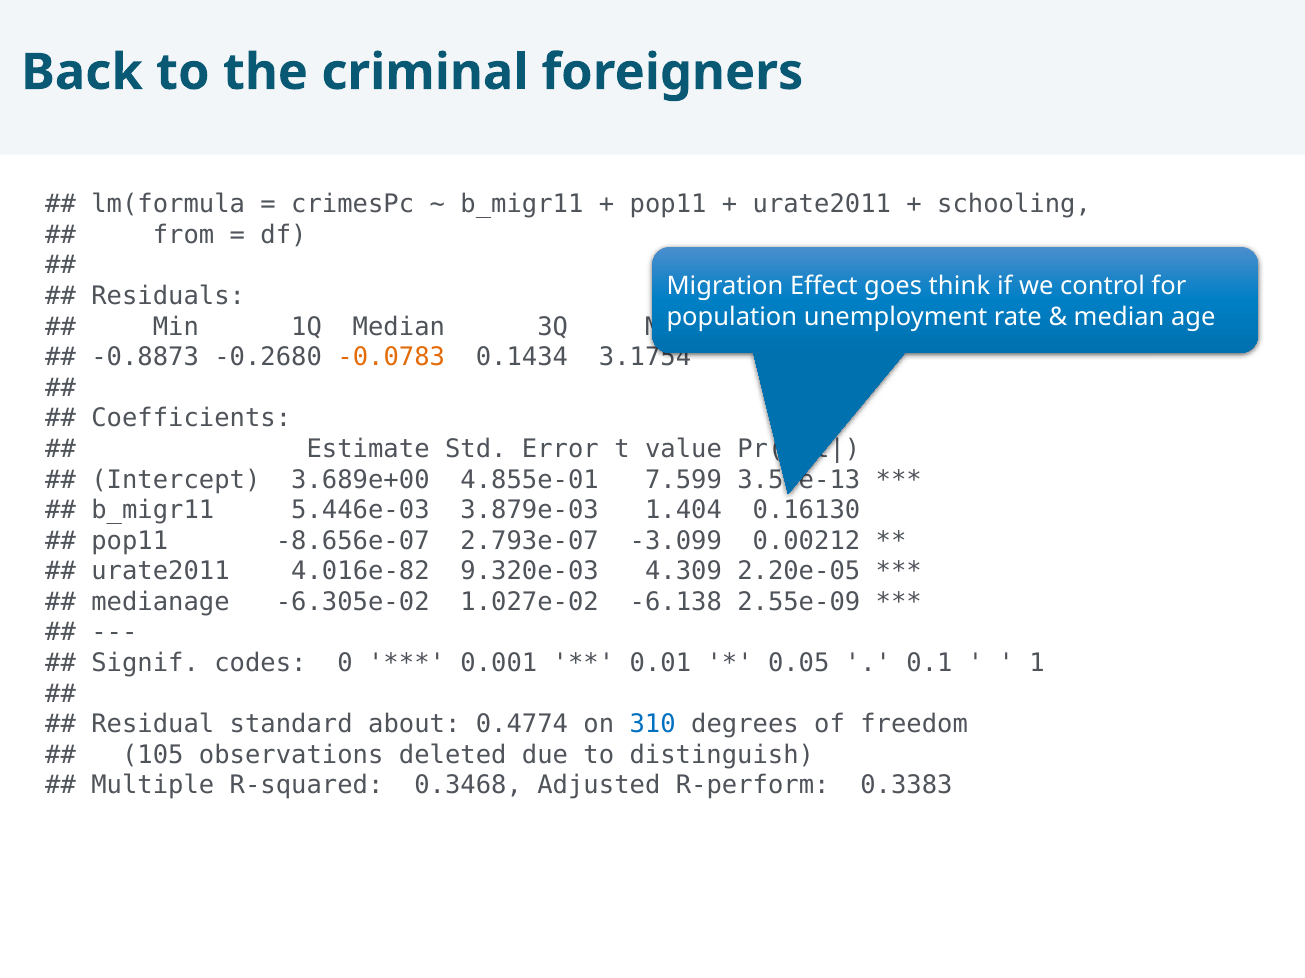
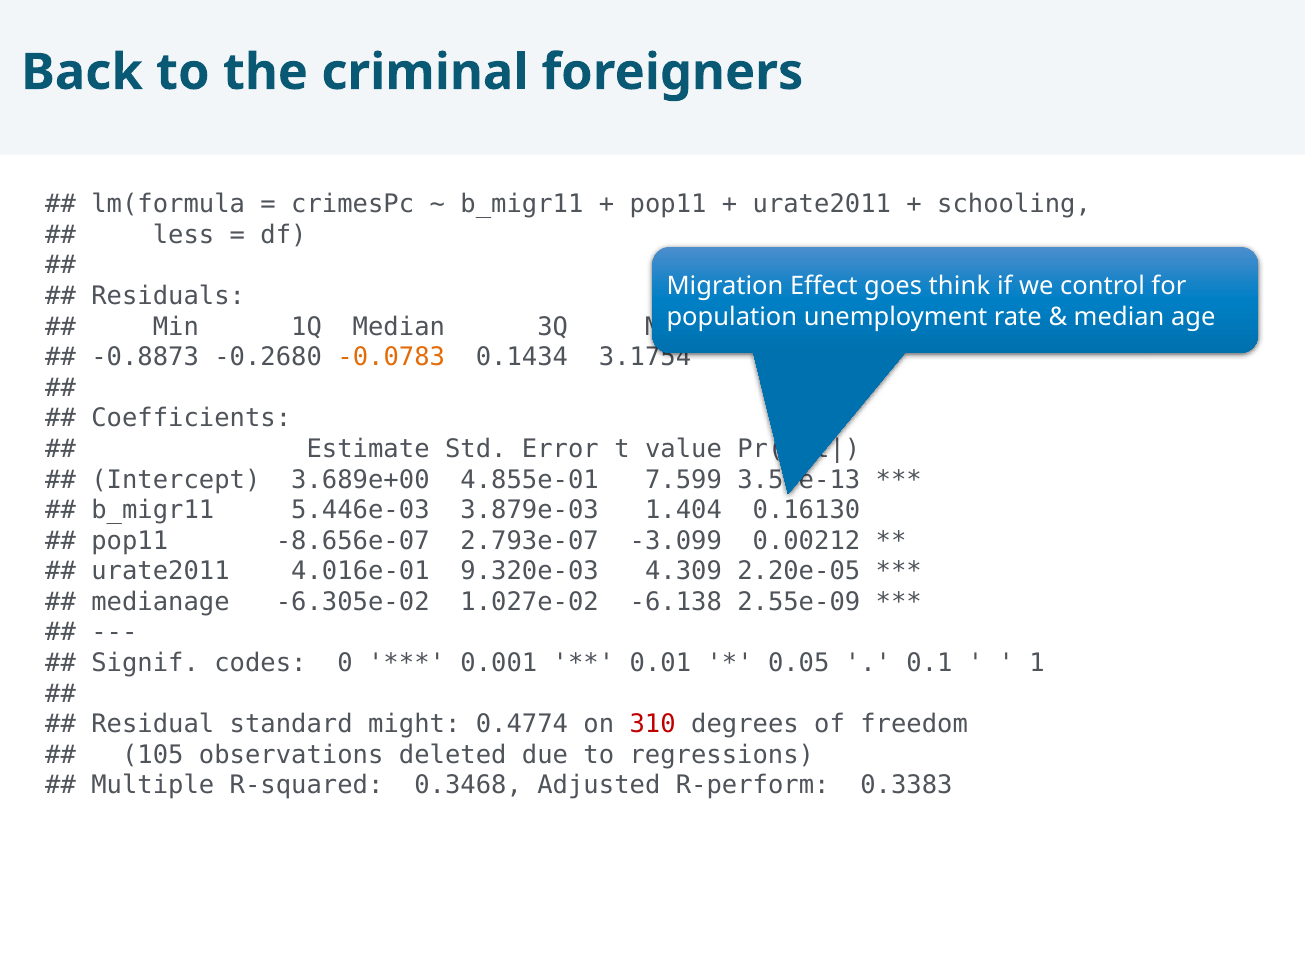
from: from -> less (184, 235)
4.016e-82: 4.016e-82 -> 4.016e-01 (360, 572)
about: about -> might (414, 725)
310 colour: blue -> red (653, 725)
distinguish: distinguish -> regressions (722, 755)
